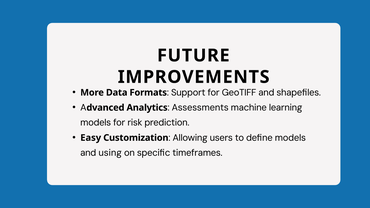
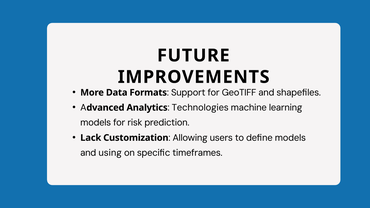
Assessments: Assessments -> Technologies (200, 108)
Easy: Easy -> Lack (91, 138)
